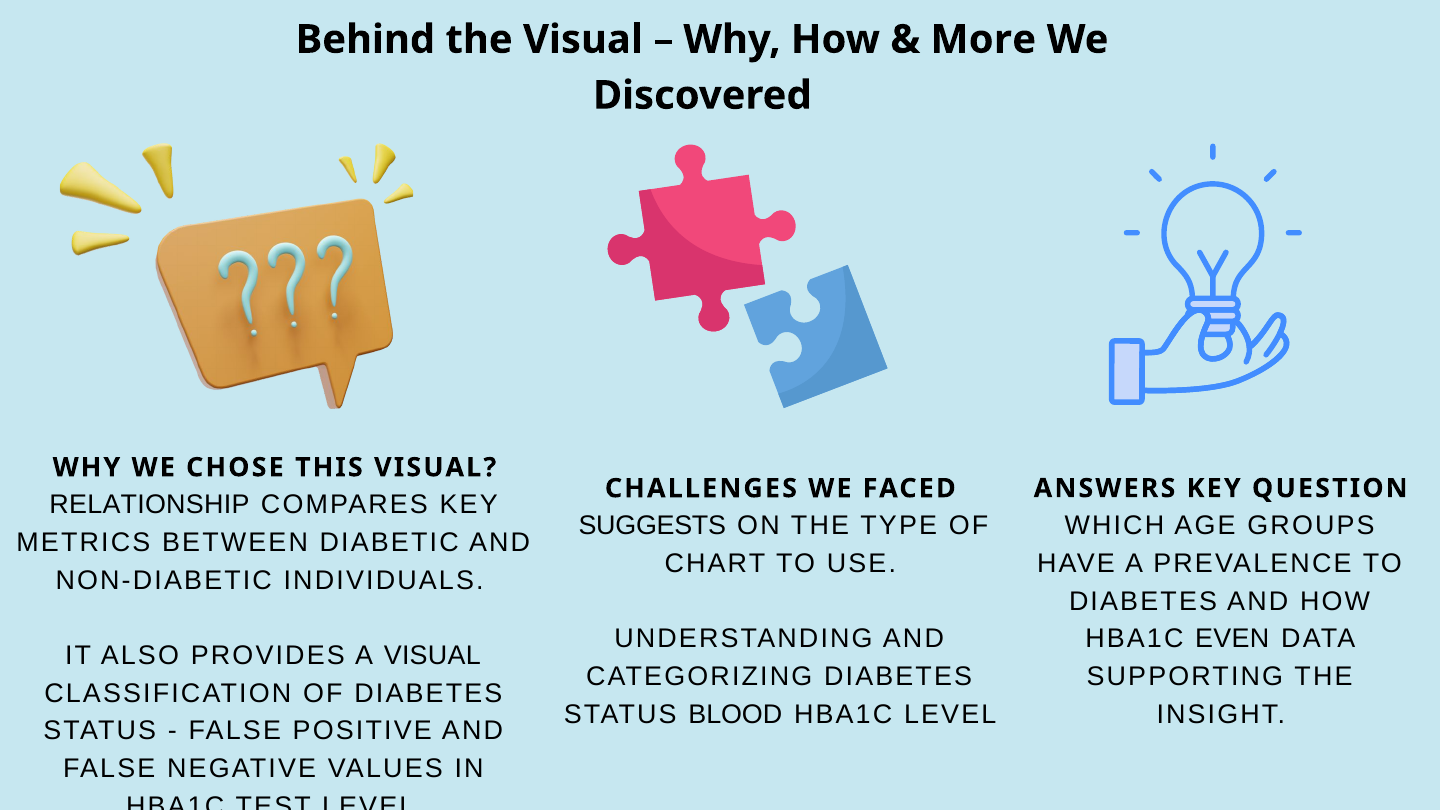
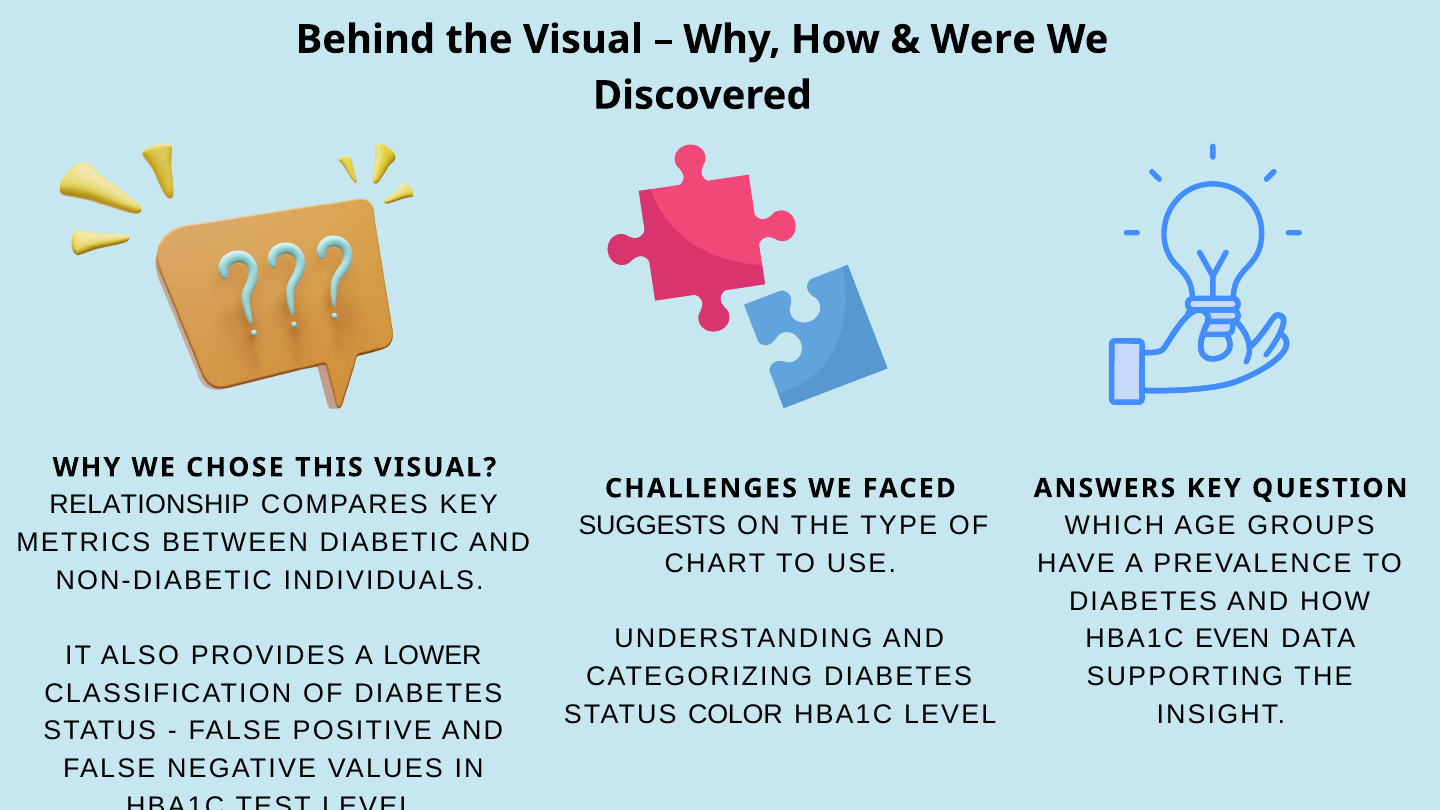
More: More -> Were (983, 40)
A VISUAL: VISUAL -> LOWER (432, 656)
BLOOD: BLOOD -> COLOR (735, 714)
